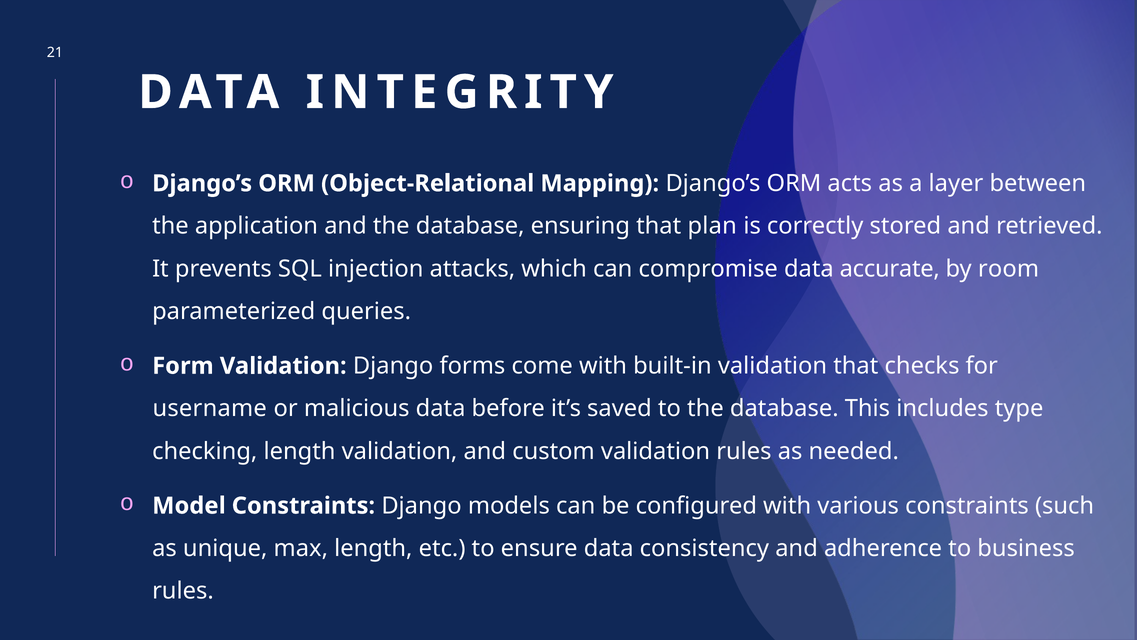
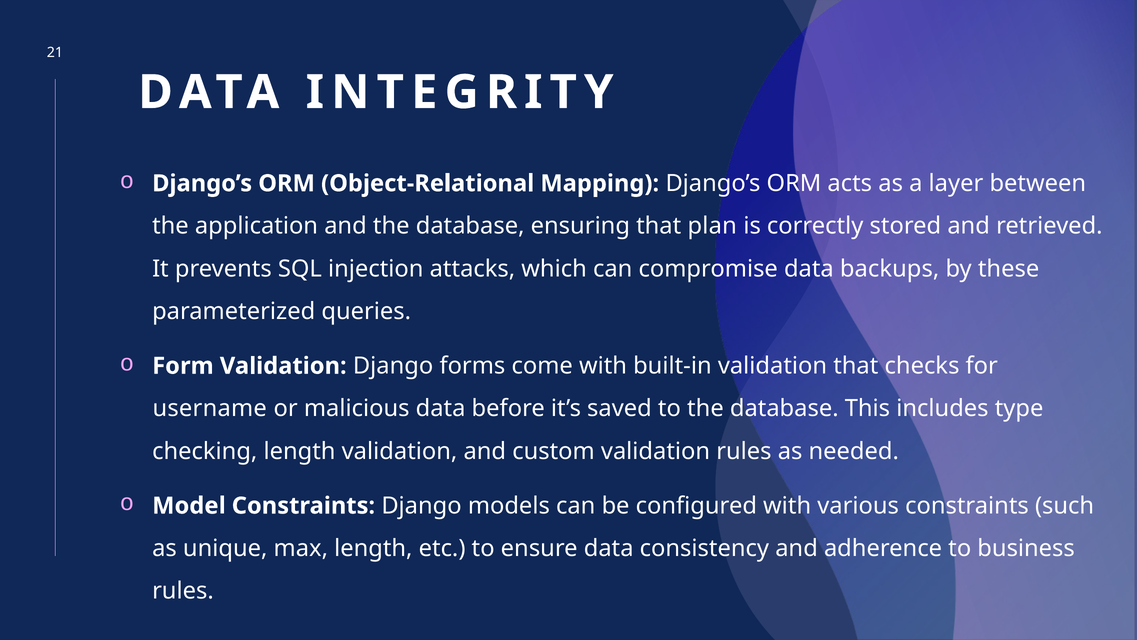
accurate: accurate -> backups (890, 269)
room: room -> these (1009, 269)
